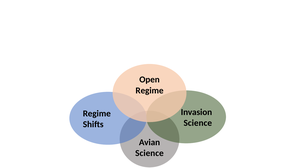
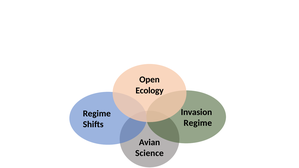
Regime: Regime -> Ecology (150, 91)
Science: Science -> Regime (198, 123)
